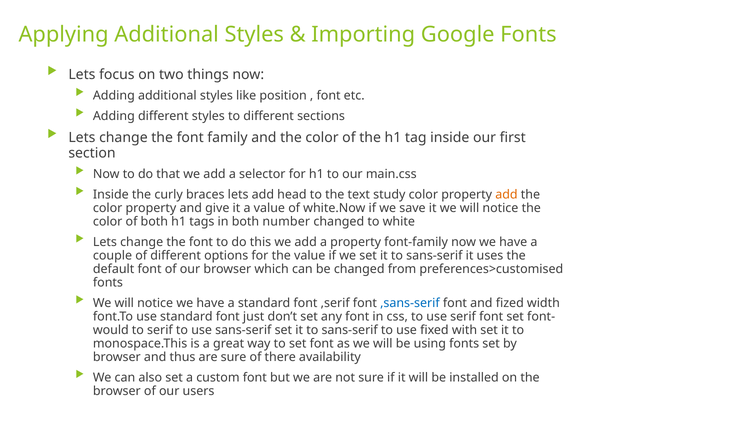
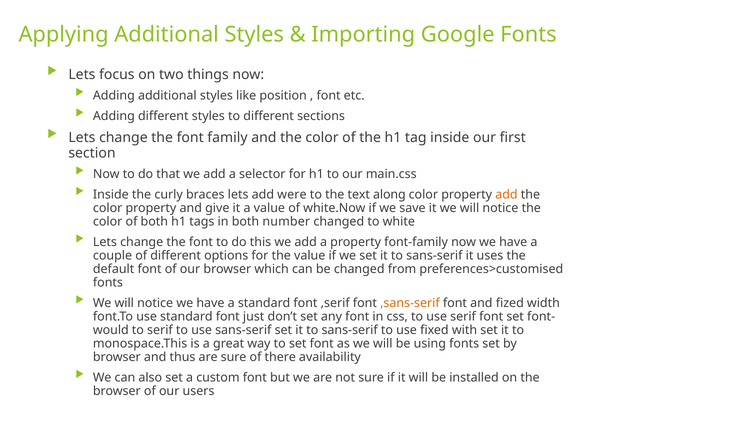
head: head -> were (292, 195)
study: study -> along (389, 195)
,sans-serif colour: blue -> orange (410, 303)
